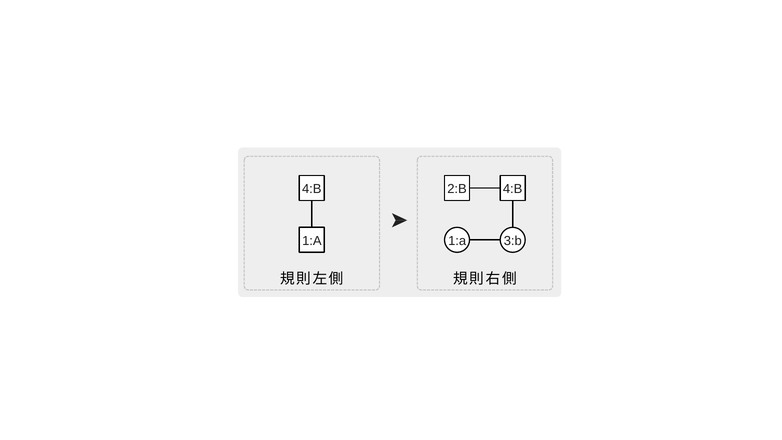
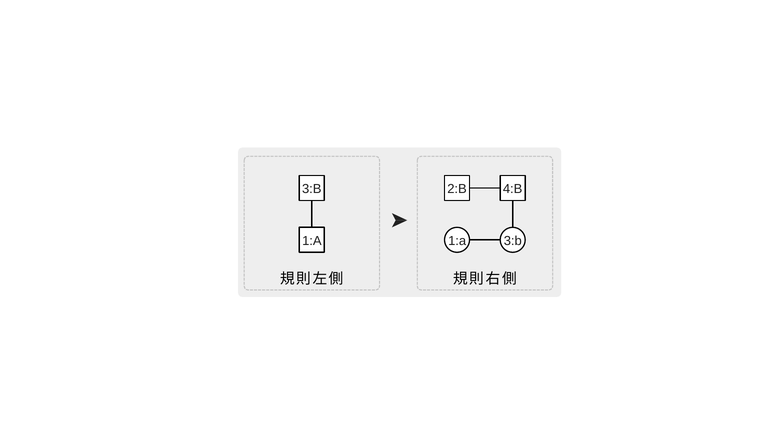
4:B: 4:B -> 3:B (312, 189)
